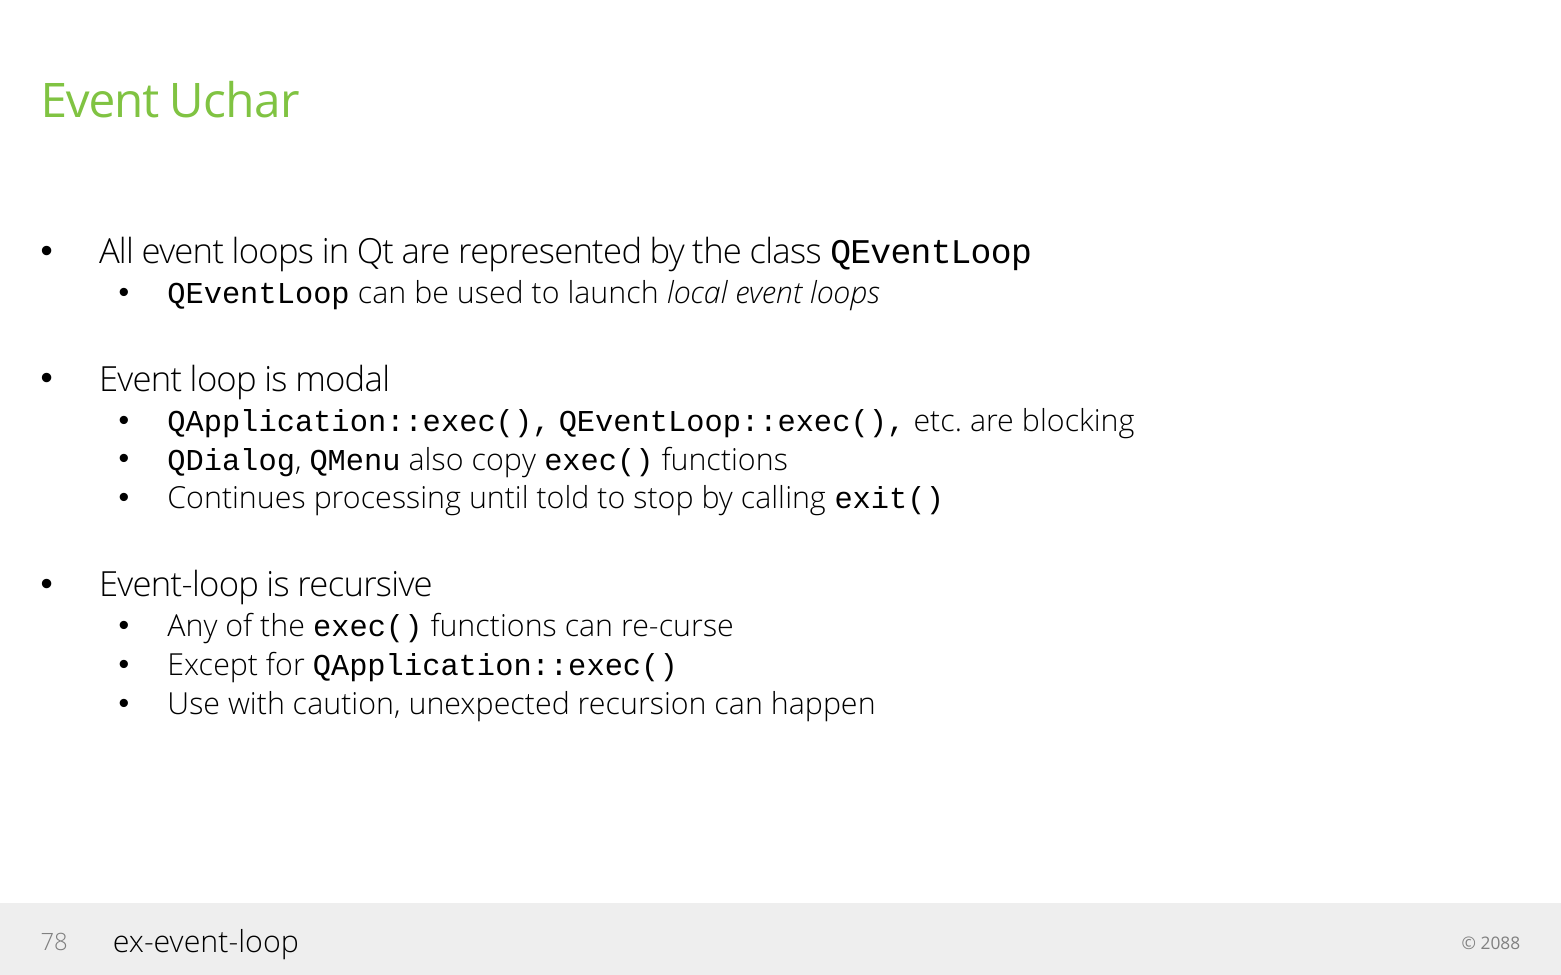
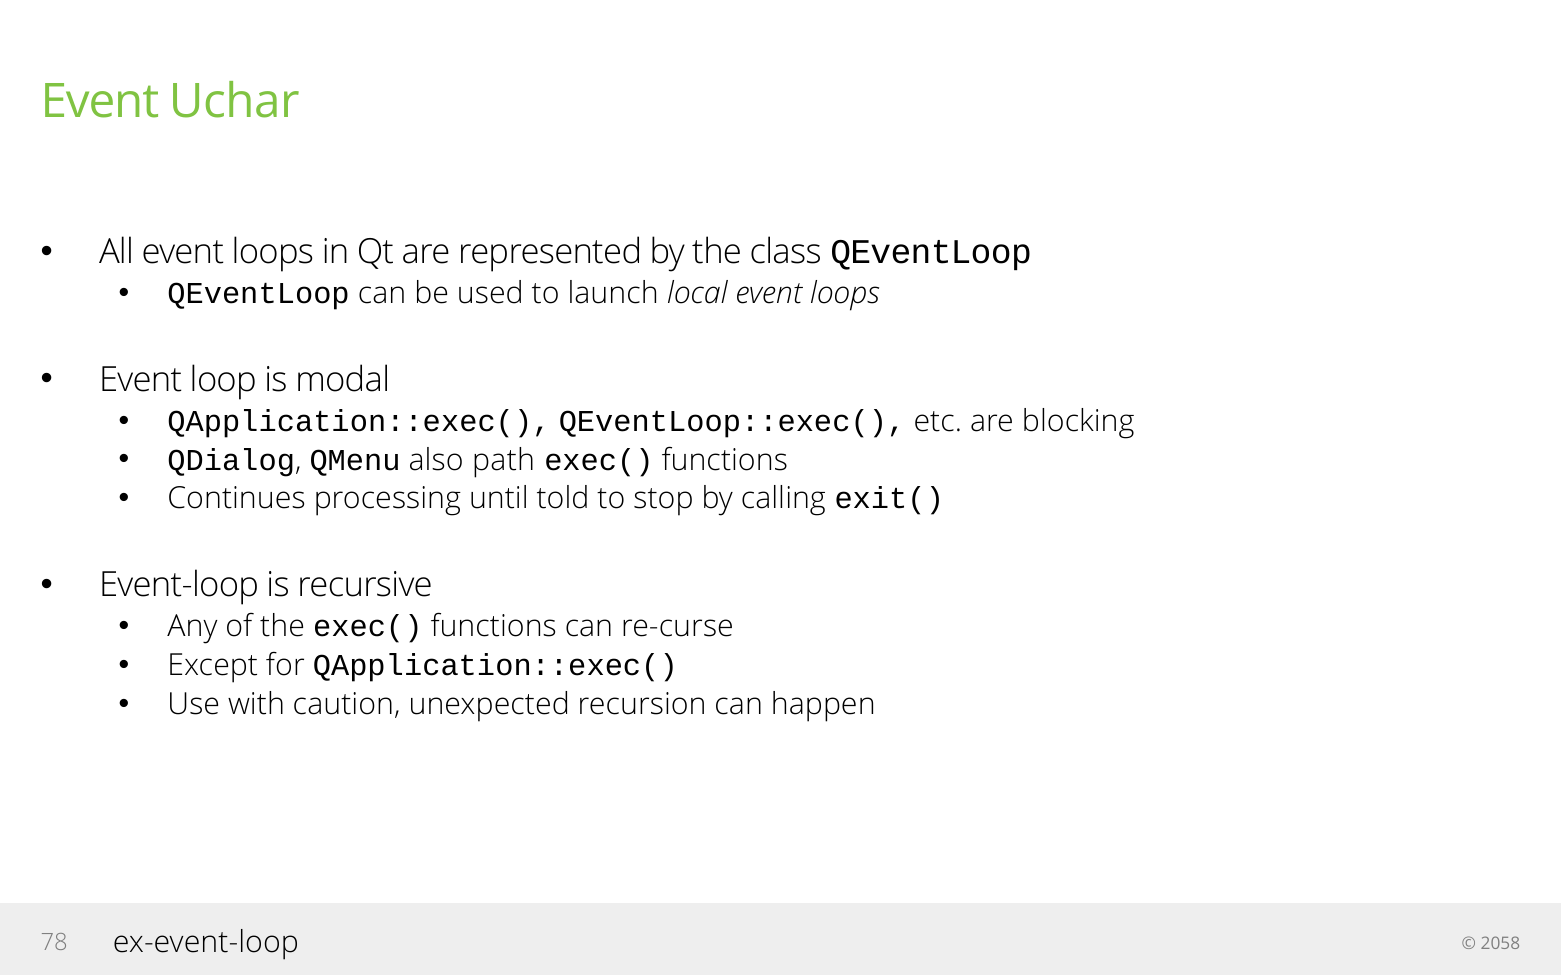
copy: copy -> path (504, 460)
2088: 2088 -> 2058 (1500, 945)
